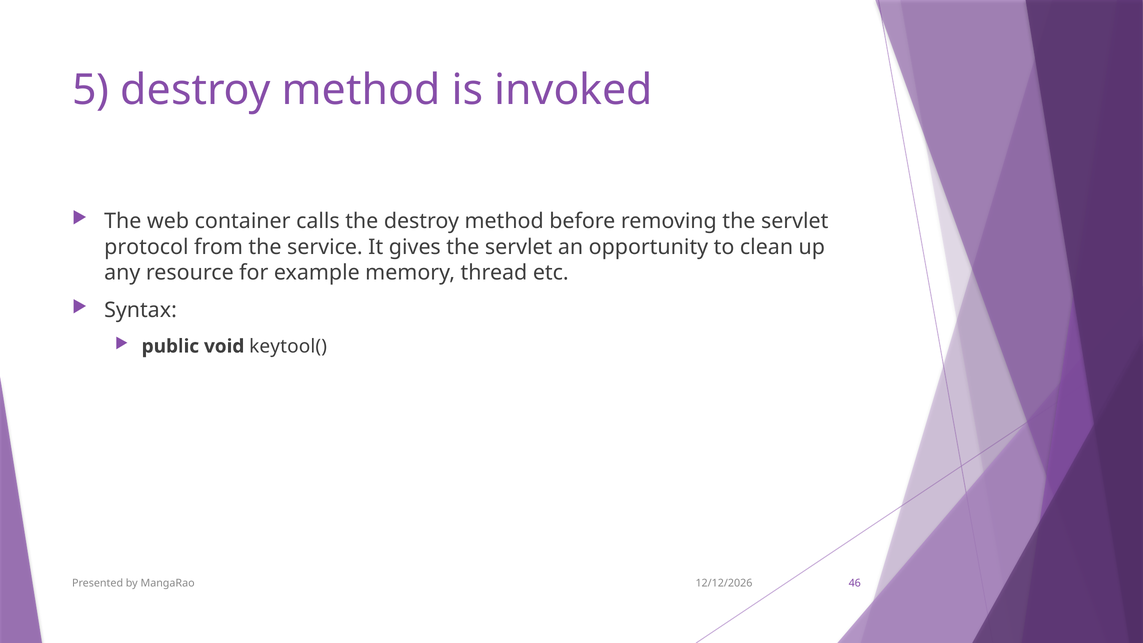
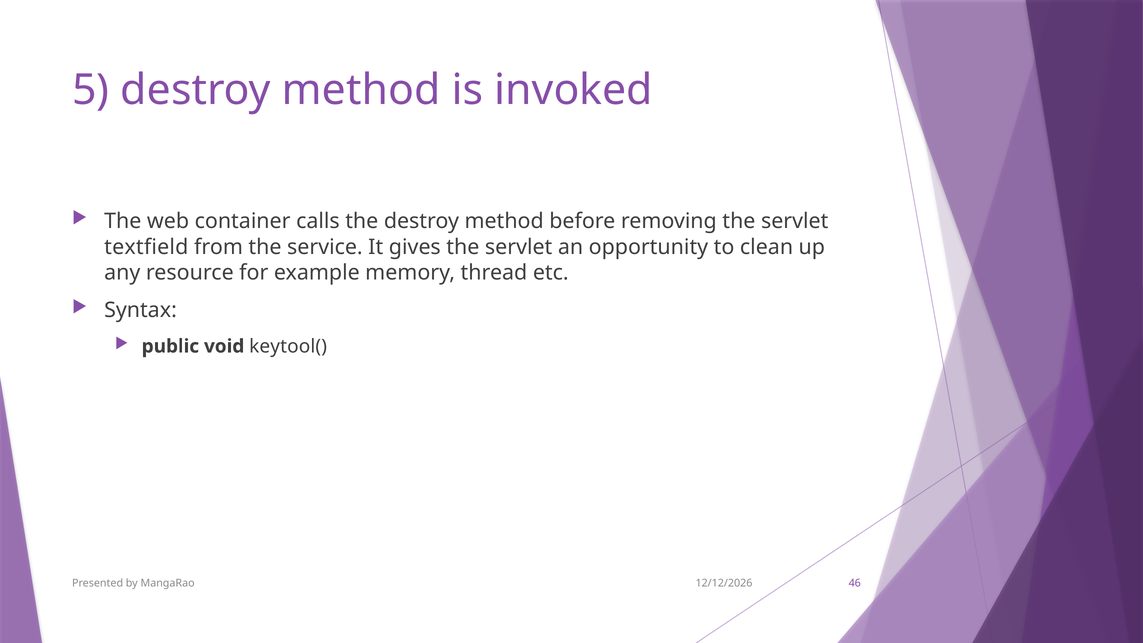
protocol: protocol -> textfield (146, 247)
